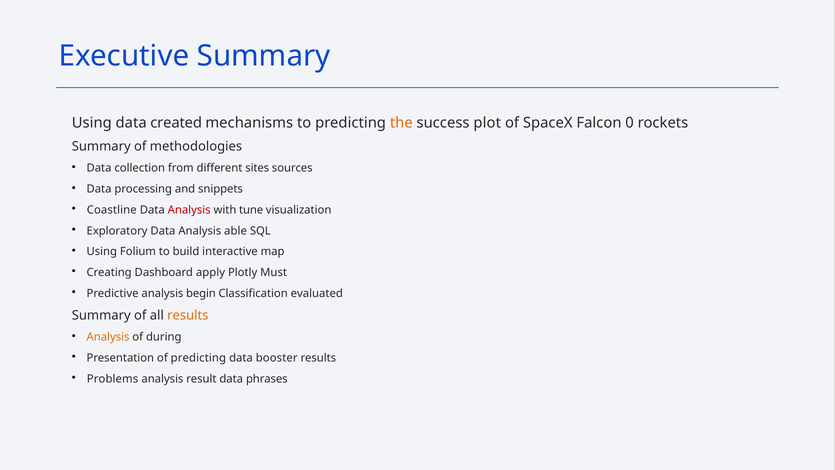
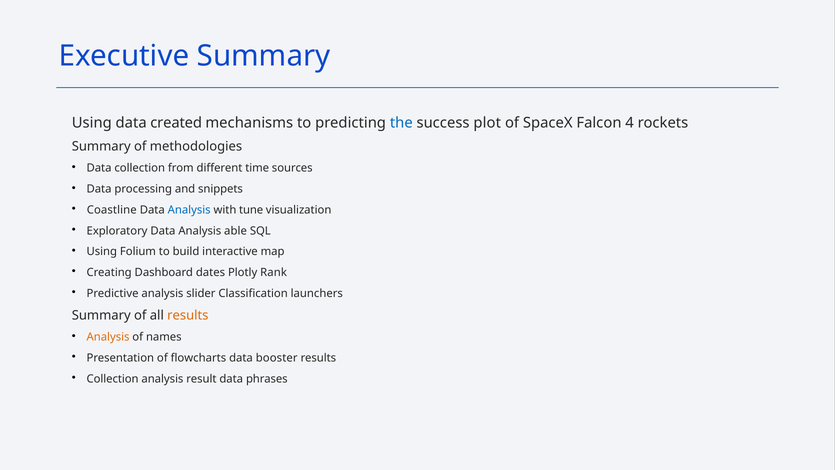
the colour: orange -> blue (401, 123)
0: 0 -> 4 (630, 123)
sites: sites -> time (257, 168)
Analysis colour: red -> blue (189, 210)
apply: apply -> dates (210, 272)
Must: Must -> Rank (274, 272)
begin: begin -> slider (201, 293)
evaluated: evaluated -> launchers (317, 293)
during: during -> names (164, 337)
of predicting: predicting -> flowcharts (198, 358)
Problems: Problems -> Collection (113, 379)
